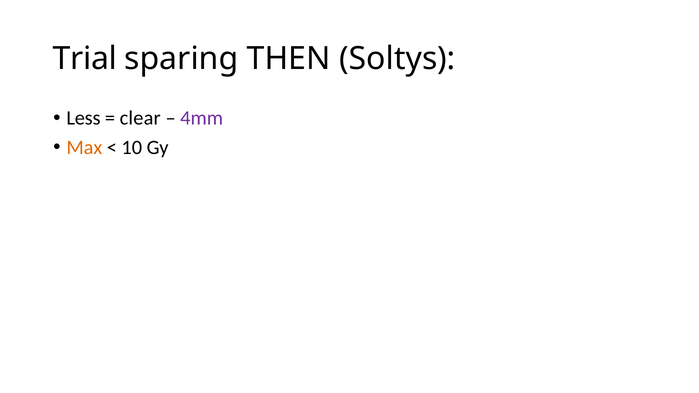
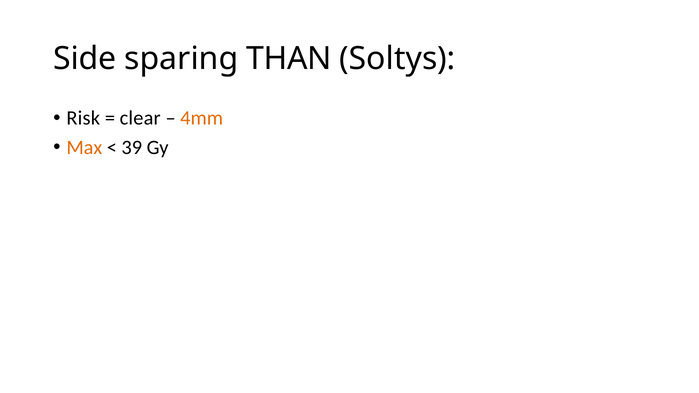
Trial: Trial -> Side (85, 59)
THEN: THEN -> THAN (289, 59)
Less: Less -> Risk (83, 118)
4mm colour: purple -> orange (202, 118)
10: 10 -> 39 (132, 147)
